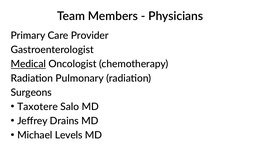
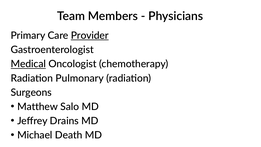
Provider underline: none -> present (90, 36)
Taxotere: Taxotere -> Matthew (38, 107)
Levels: Levels -> Death (69, 135)
